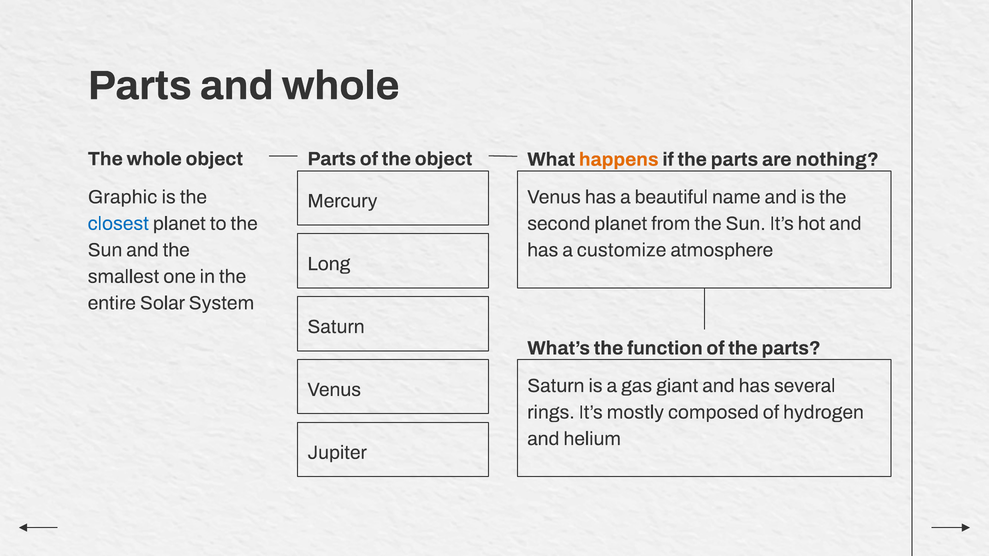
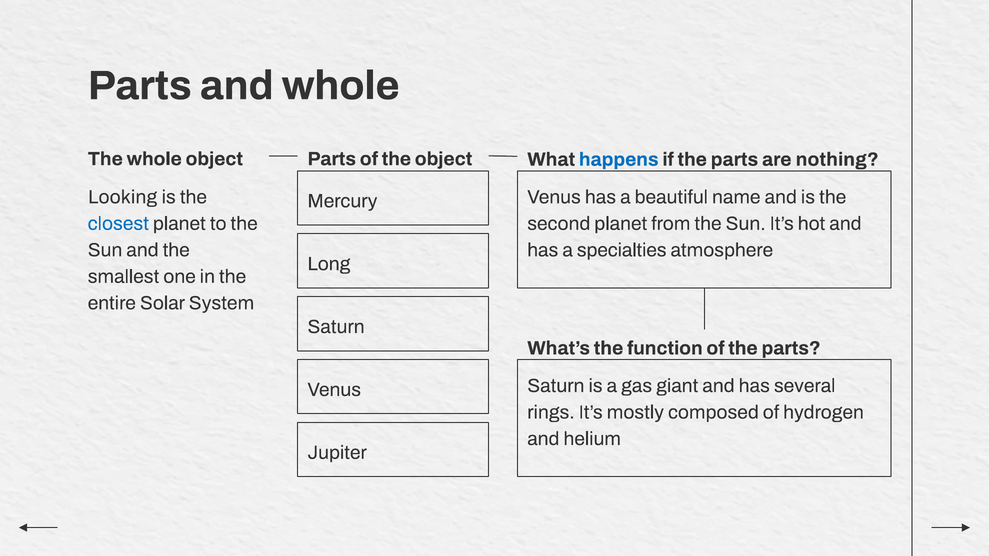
happens colour: orange -> blue (619, 159)
Graphic: Graphic -> Looking (123, 197)
customize: customize -> specialties (622, 250)
